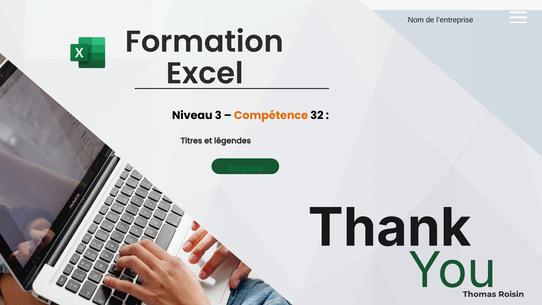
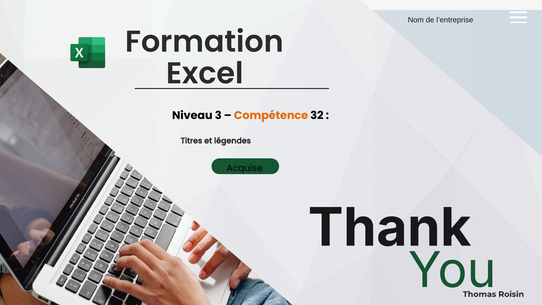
Acquise colour: green -> black (245, 168)
